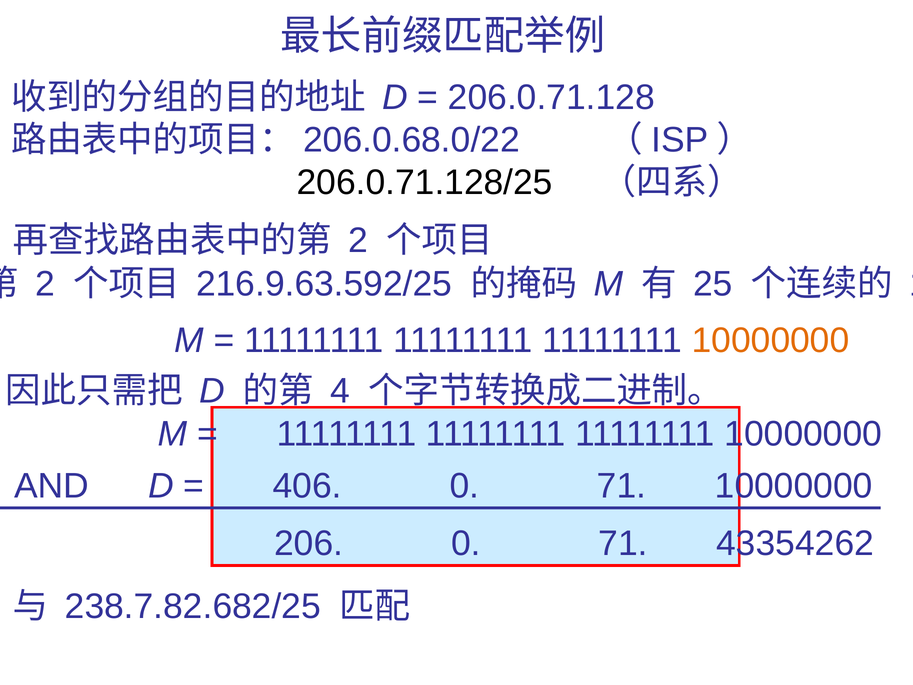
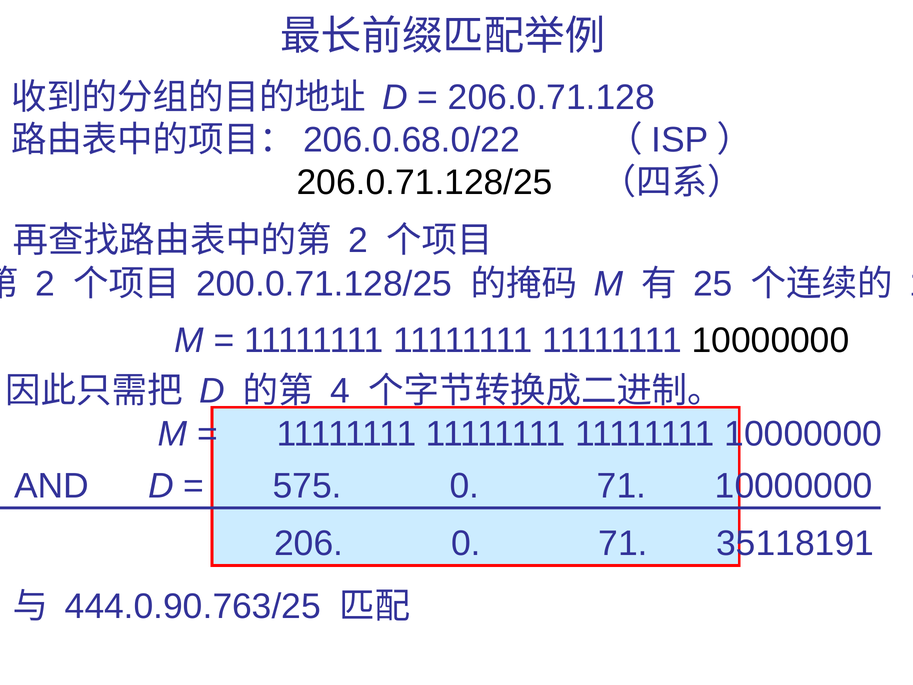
216.9.63.592/25: 216.9.63.592/25 -> 200.0.71.128/25 (324, 284)
10000000 colour: orange -> black (771, 340)
406: 406 -> 575 (307, 486)
43354262: 43354262 -> 35118191 (795, 543)
238.7.82.682/25: 238.7.82.682/25 -> 444.0.90.763/25 (193, 606)
